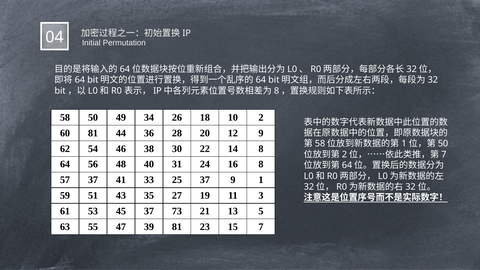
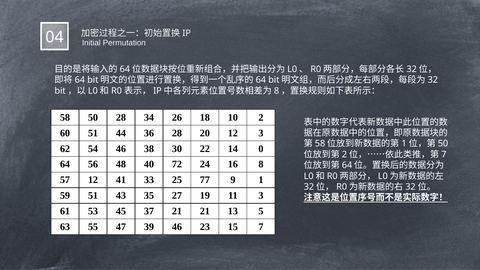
50 49: 49 -> 28 (121, 117)
60 81: 81 -> 51 (93, 133)
12 9: 9 -> 3 (261, 133)
14 8: 8 -> 0 (261, 149)
31: 31 -> 72 (177, 164)
57 37: 37 -> 12 (93, 180)
25 37: 37 -> 77 (205, 180)
37 73: 73 -> 21 (177, 211)
39 81: 81 -> 46 (177, 227)
